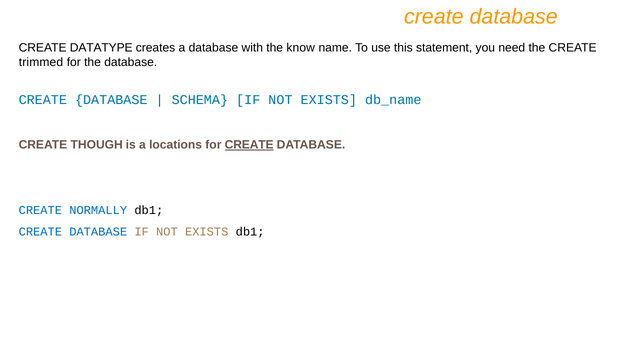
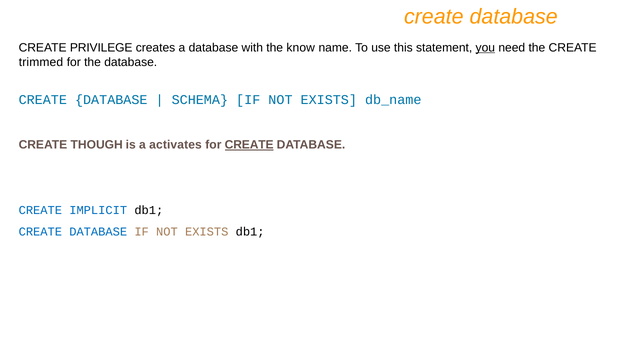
DATATYPE: DATATYPE -> PRIVILEGE (101, 48)
you underline: none -> present (485, 48)
locations: locations -> activates (176, 145)
NORMALLY: NORMALLY -> IMPLICIT (98, 210)
